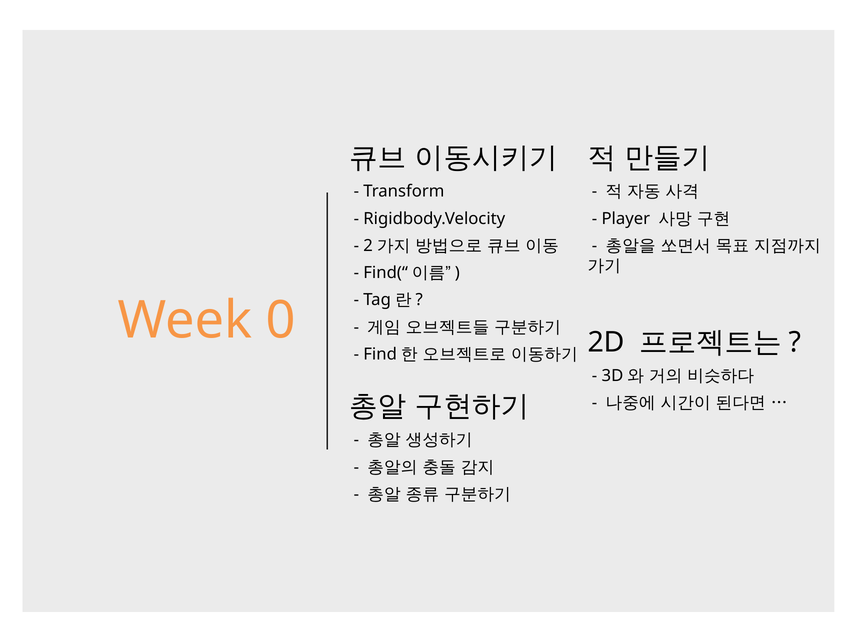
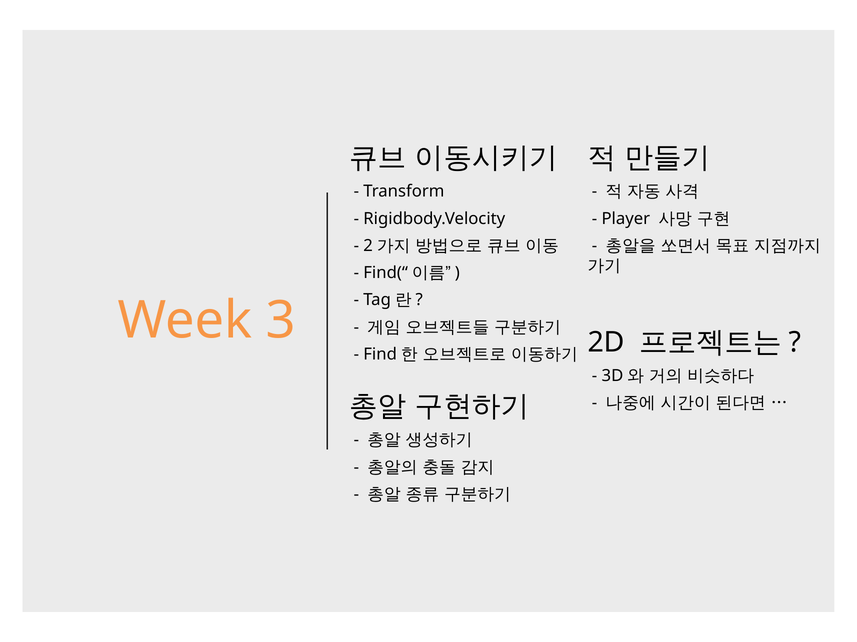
0: 0 -> 3 (281, 321)
